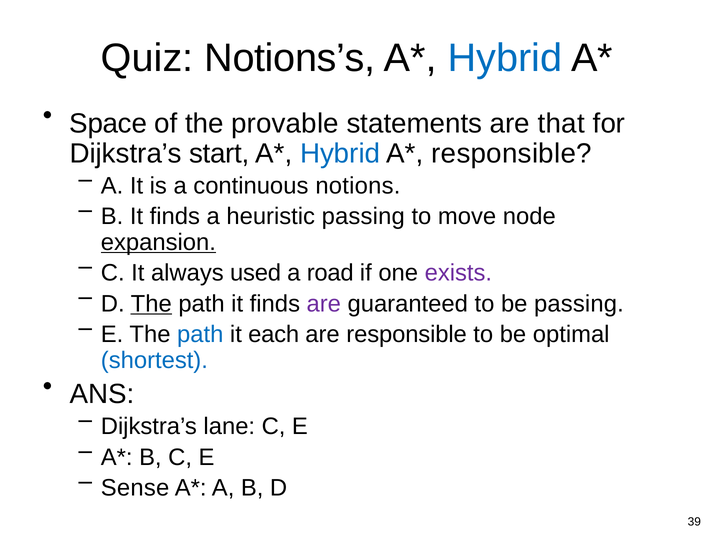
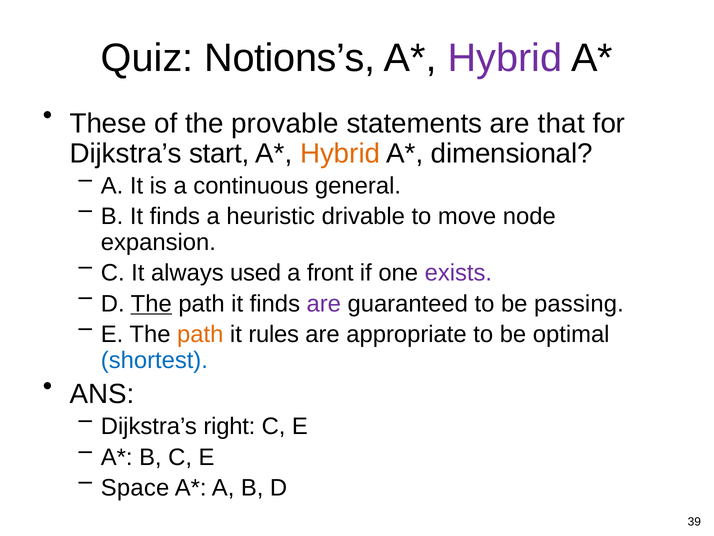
Hybrid colour: blue -> purple (505, 58)
Space: Space -> These (108, 123)
Hybrid colour: blue -> orange (340, 153)
responsible: responsible -> dimensional (512, 153)
notions: notions -> general (358, 186)
heuristic passing: passing -> drivable (363, 216)
expansion underline: present -> none (158, 242)
road: road -> front (330, 273)
path colour: blue -> orange (200, 334)
each: each -> rules (274, 334)
are responsible: responsible -> appropriate (407, 334)
lane: lane -> right (229, 426)
Sense: Sense -> Space (135, 488)
